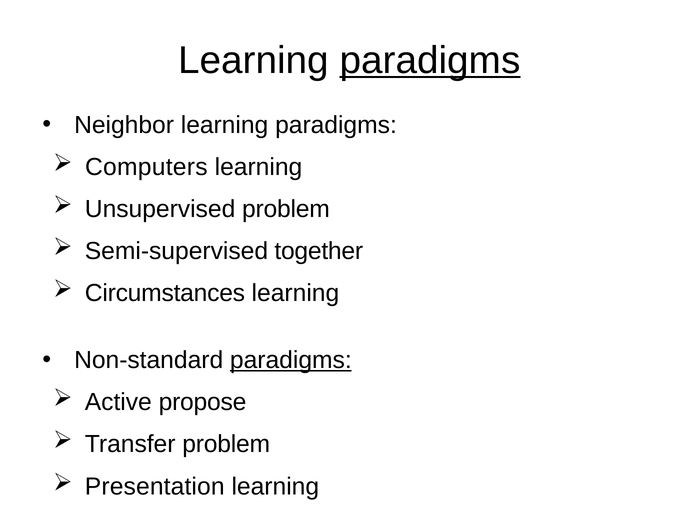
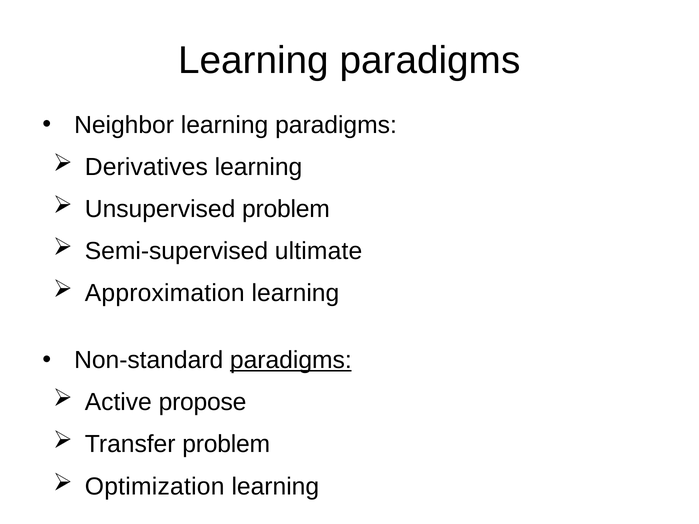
paradigms underline: present -> none (430, 60)
Computers: Computers -> Derivatives (146, 167)
together: together -> ultimate (319, 251)
Circumstances: Circumstances -> Approximation (165, 293)
Presentation: Presentation -> Optimization (155, 487)
